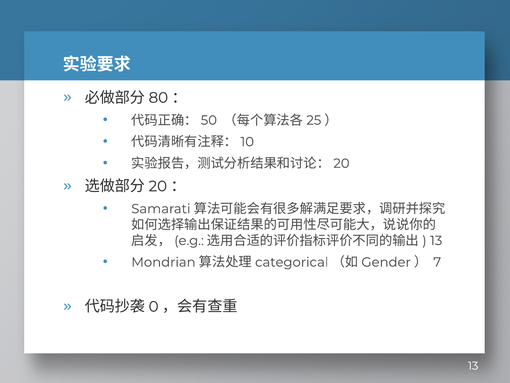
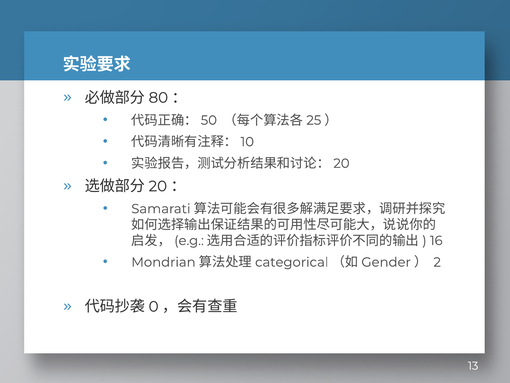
13: 13 -> 16 (436, 240)
7: 7 -> 2 (437, 262)
